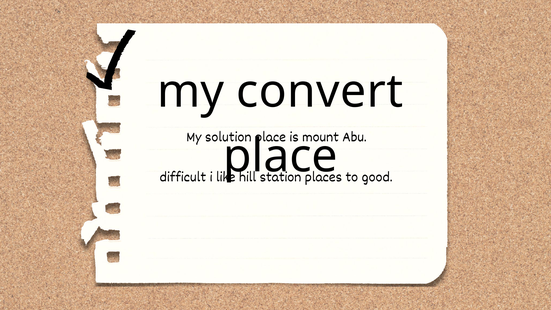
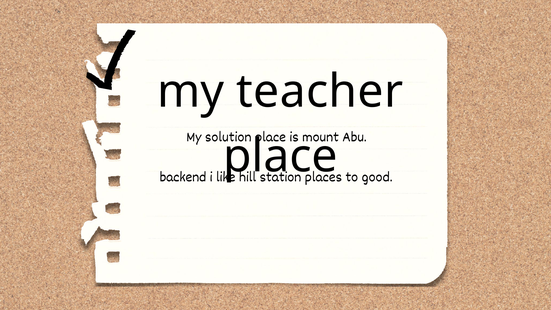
convert: convert -> teacher (320, 92)
difficult: difficult -> backend (183, 177)
